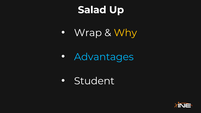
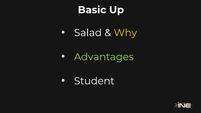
Salad: Salad -> Basic (92, 10)
Wrap: Wrap -> Salad (88, 33)
Advantages colour: light blue -> light green (104, 57)
